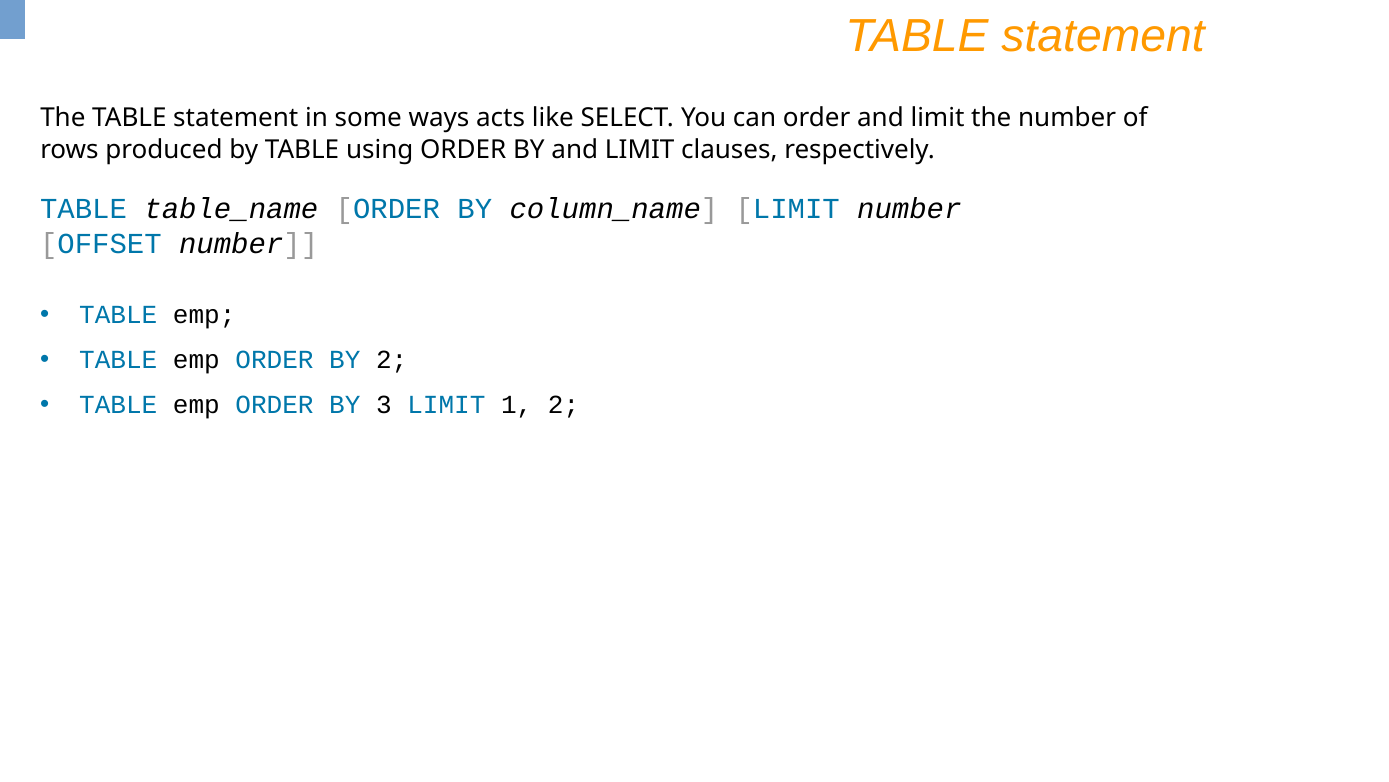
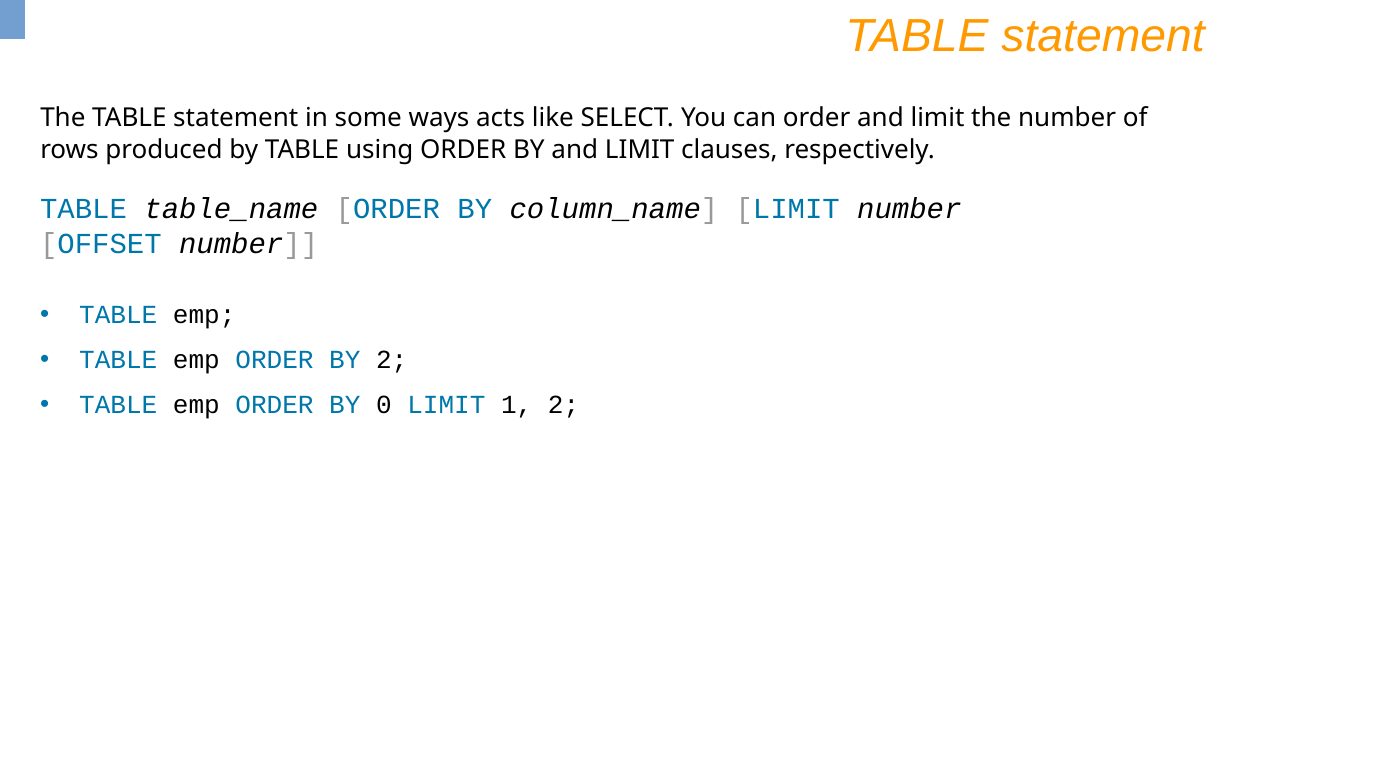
3: 3 -> 0 (384, 405)
